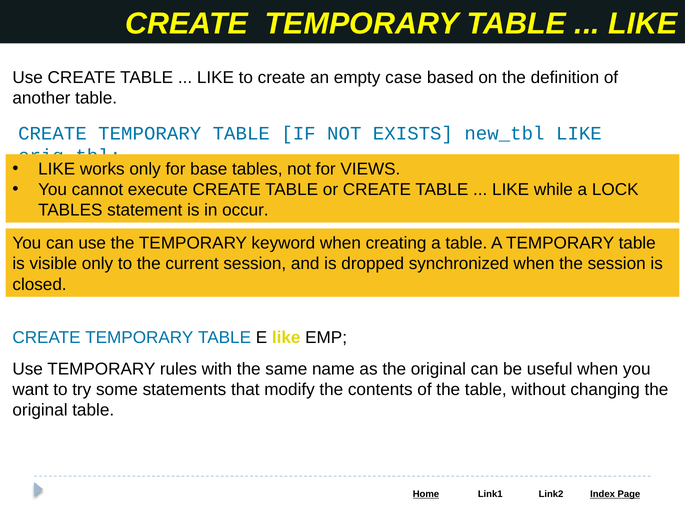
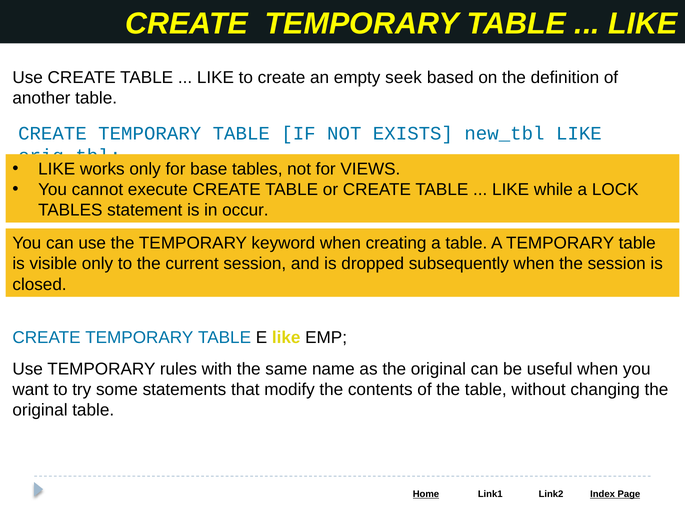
case: case -> seek (404, 78)
synchronized: synchronized -> subsequently (459, 264)
